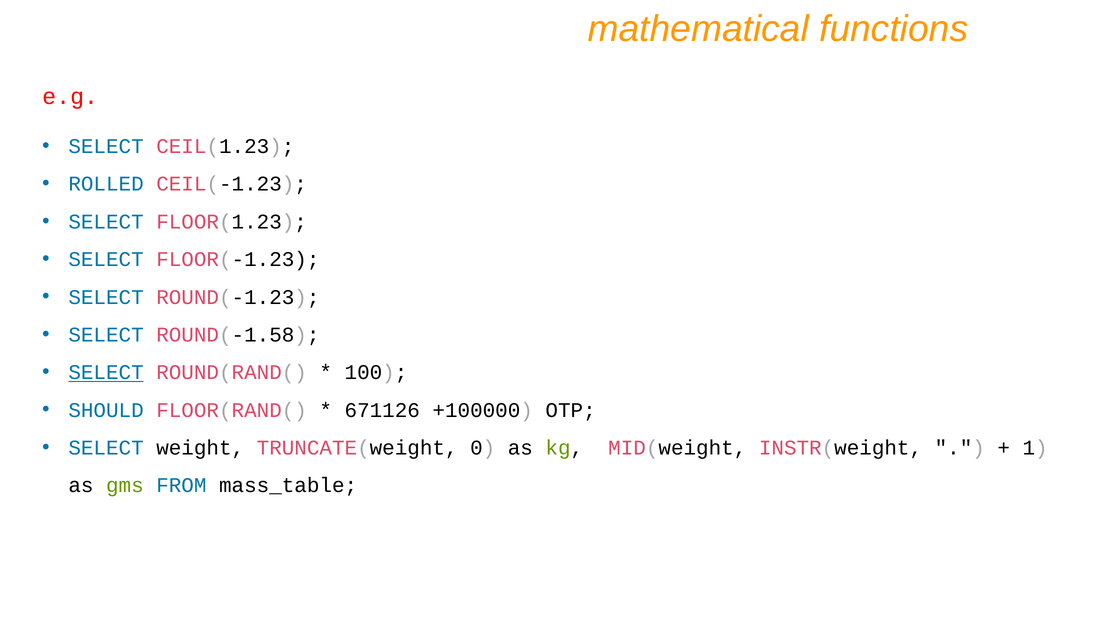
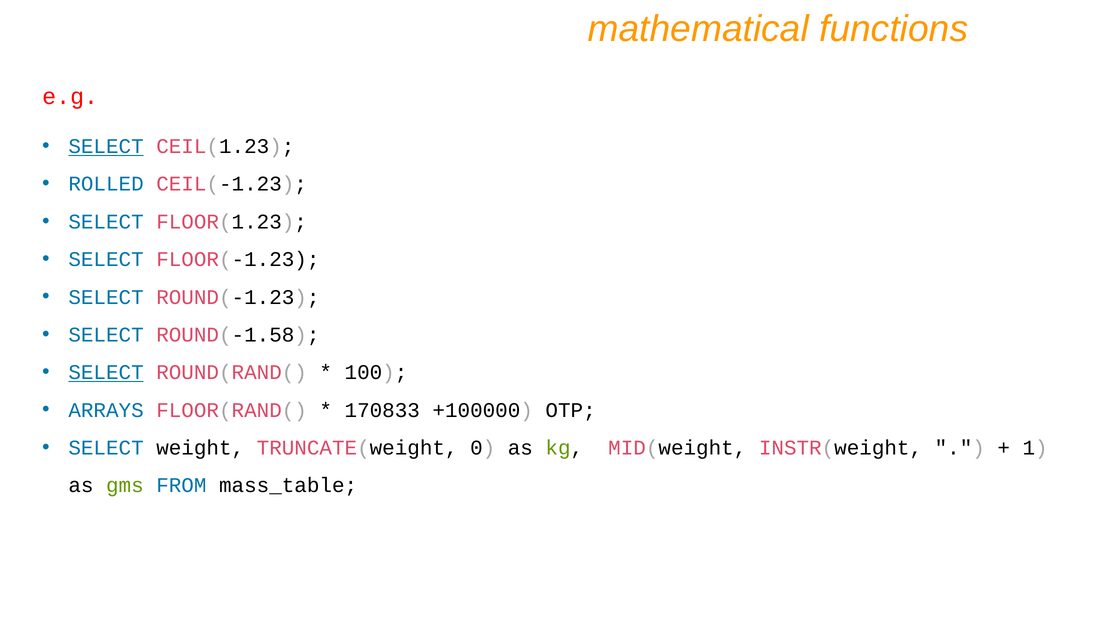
SELECT underline: none -> present (106, 146)
SHOULD: SHOULD -> ARRAYS (106, 410)
671126: 671126 -> 170833 (382, 410)
